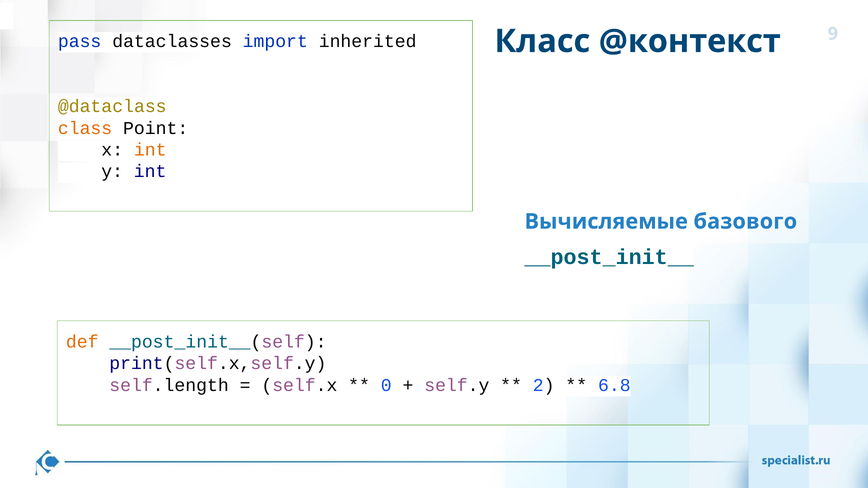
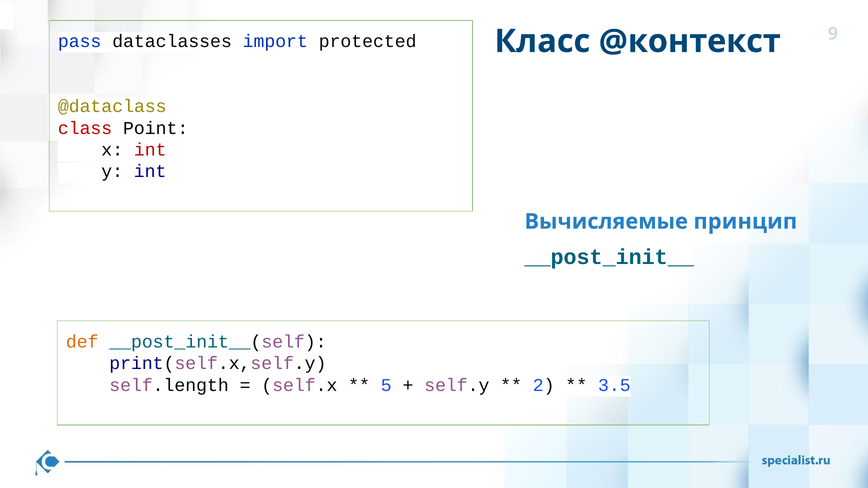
inherited: inherited -> protected (368, 41)
class colour: orange -> red (85, 128)
int colour: orange -> red (150, 150)
базового: базового -> принцип (745, 222)
0: 0 -> 5 (386, 385)
6.8: 6.8 -> 3.5 (614, 385)
